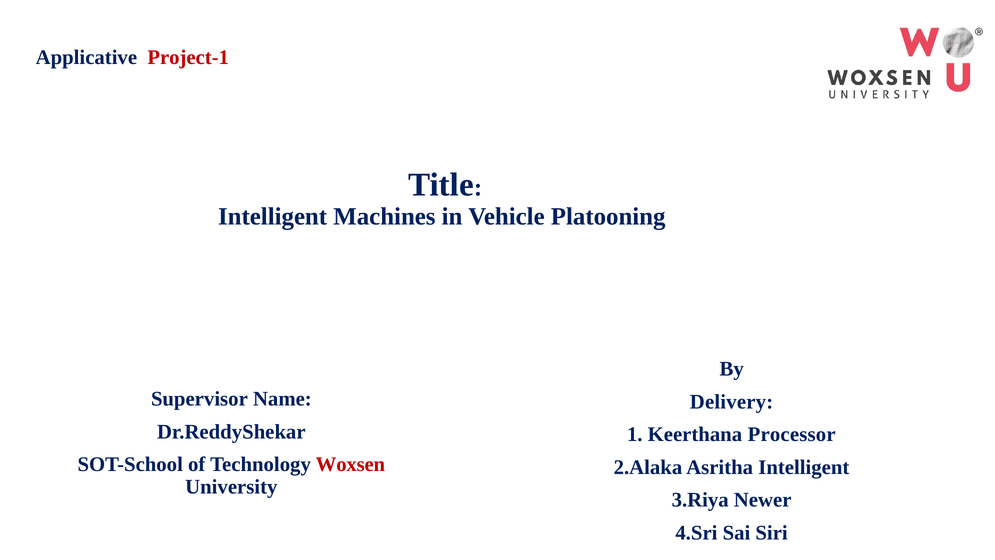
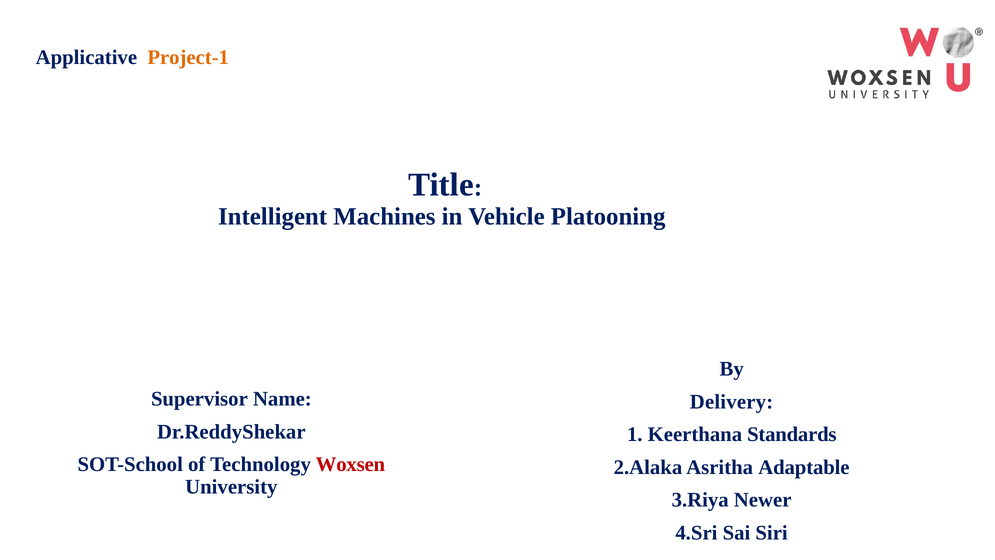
Project-1 colour: red -> orange (188, 58)
Processor: Processor -> Standards (792, 434)
Asritha Intelligent: Intelligent -> Adaptable (804, 467)
